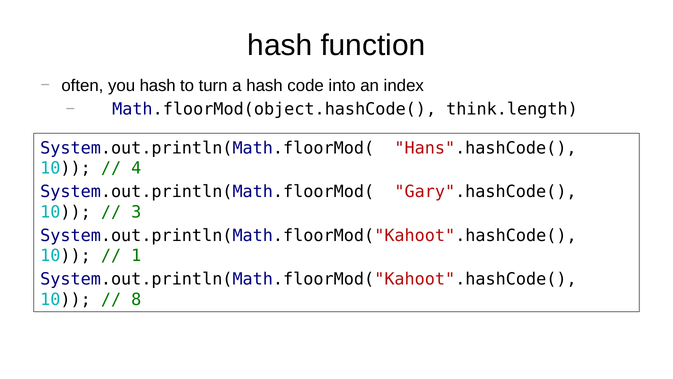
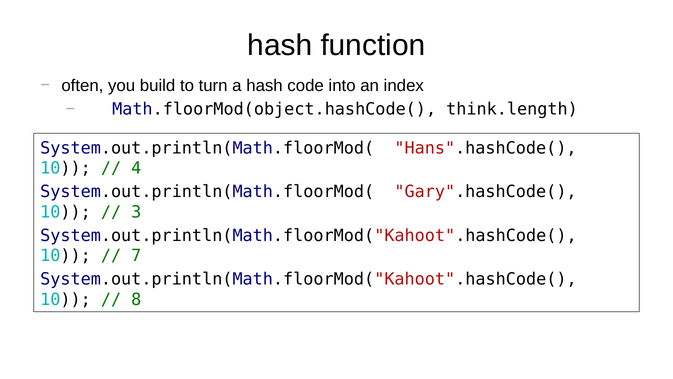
you hash: hash -> build (158, 86)
1: 1 -> 7 (136, 255)
